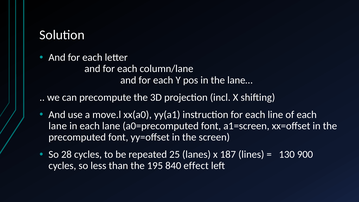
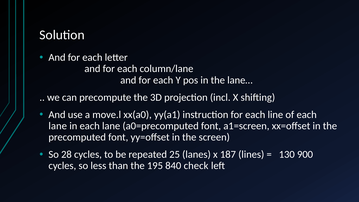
effect: effect -> check (196, 166)
